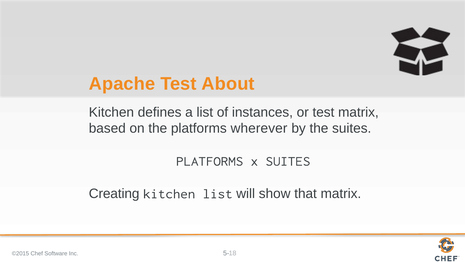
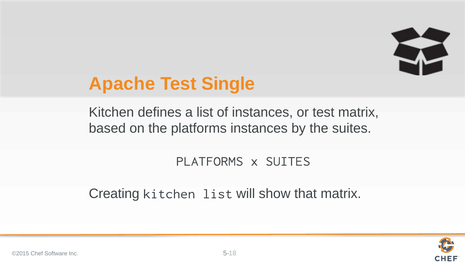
About: About -> Single (228, 84)
platforms wherever: wherever -> instances (259, 128)
